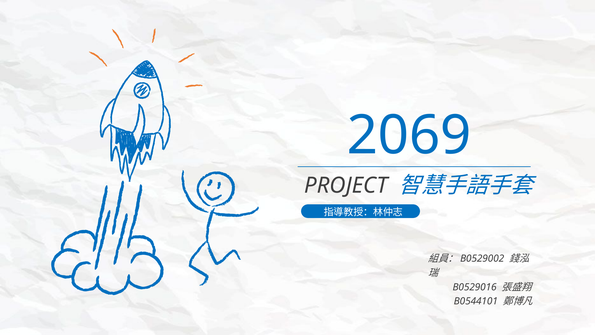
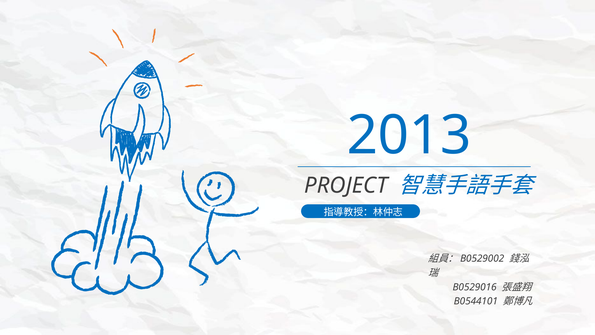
2069: 2069 -> 2013 (409, 135)
